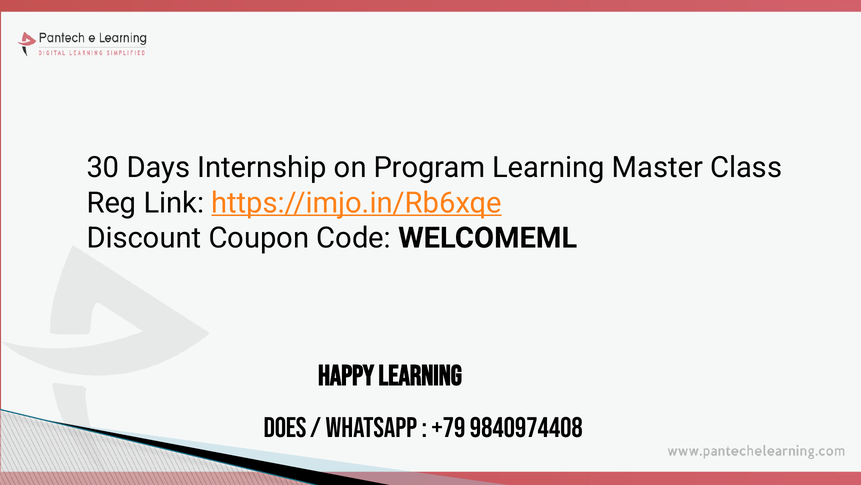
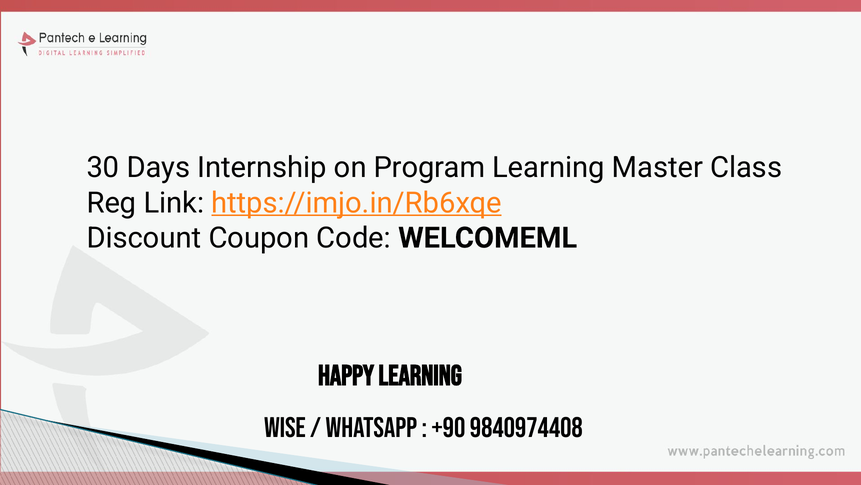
Does: Does -> Wise (285, 427)
+79: +79 -> +90 (448, 427)
